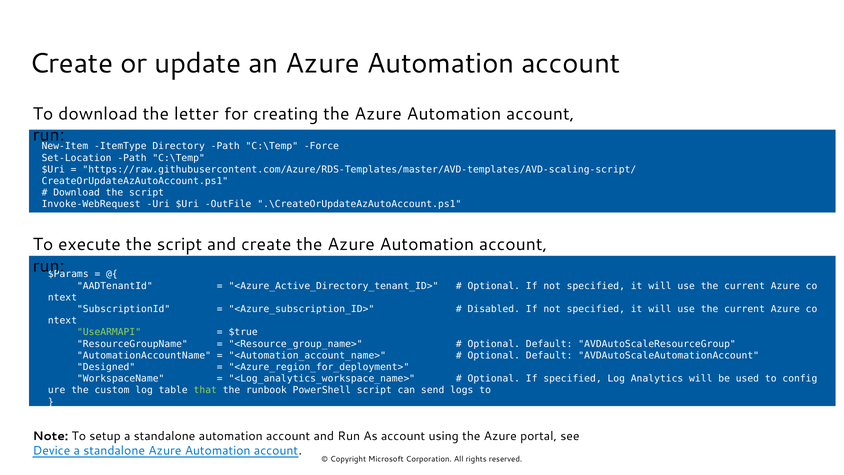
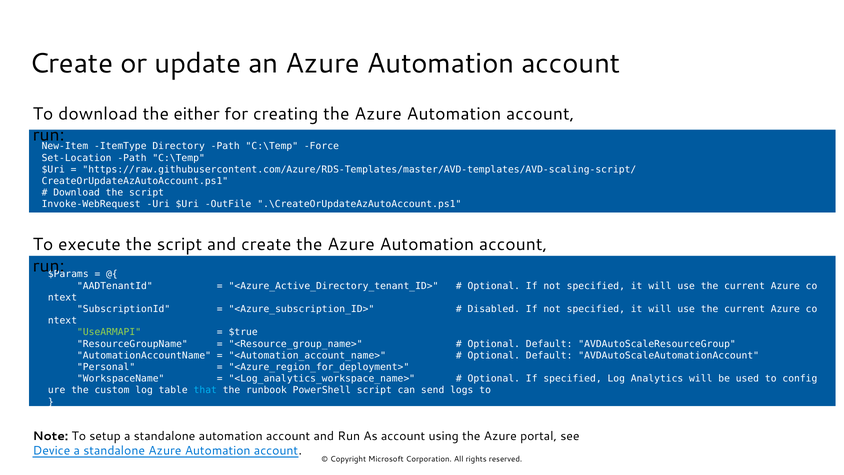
letter: letter -> either (197, 114)
Designed: Designed -> Personal (106, 367)
that colour: light green -> light blue (205, 390)
